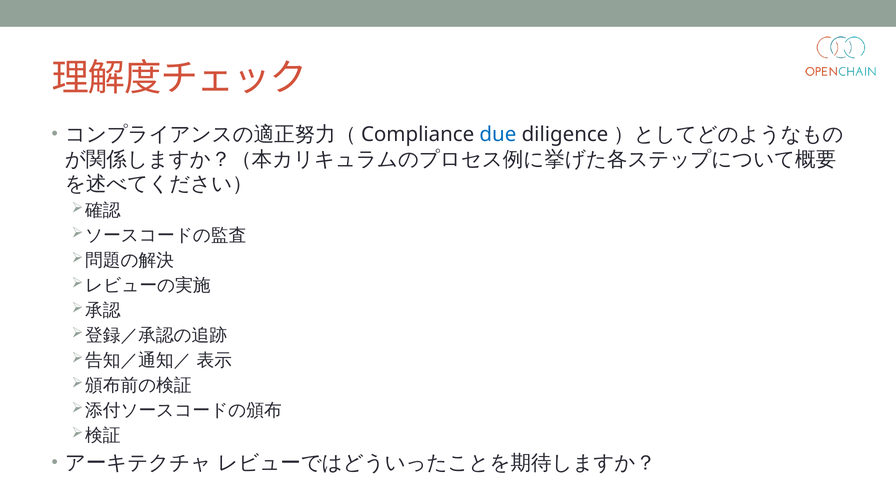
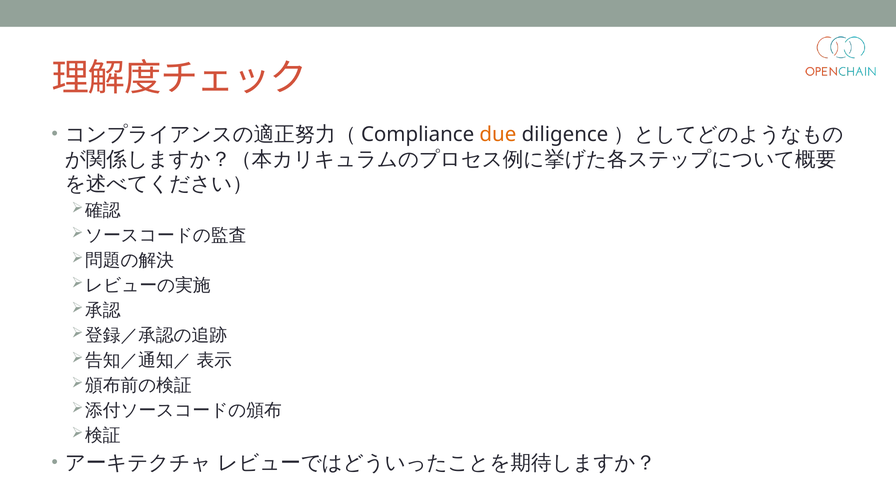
due colour: blue -> orange (498, 135)
